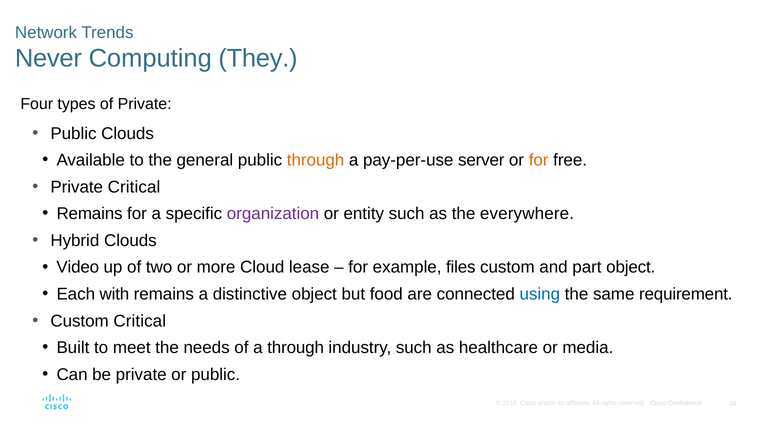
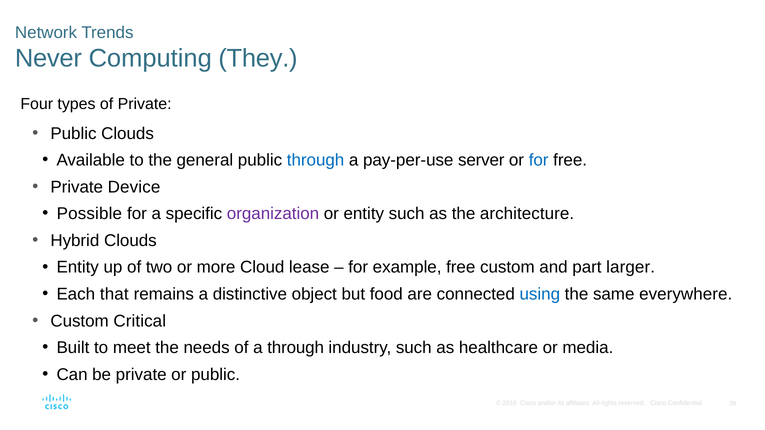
through colour: orange -> blue (316, 160)
for colour: orange -> blue (539, 160)
Private Critical: Critical -> Device (134, 187)
Remains: Remains -> Possible (89, 214)
everywhere: everywhere -> architecture (527, 214)
Video: Video -> Entity (78, 268)
example files: files -> free (461, 268)
part object: object -> larger (631, 268)
with: with -> that (114, 294)
requirement: requirement -> everywhere (686, 294)
